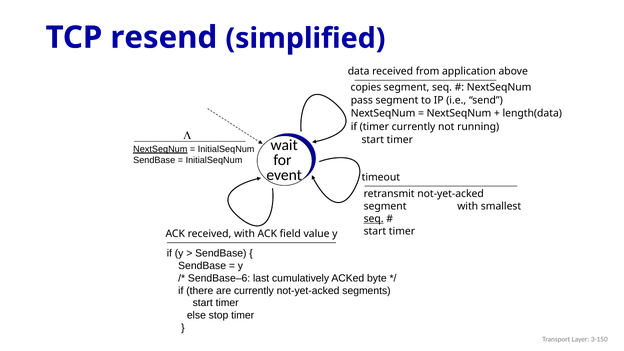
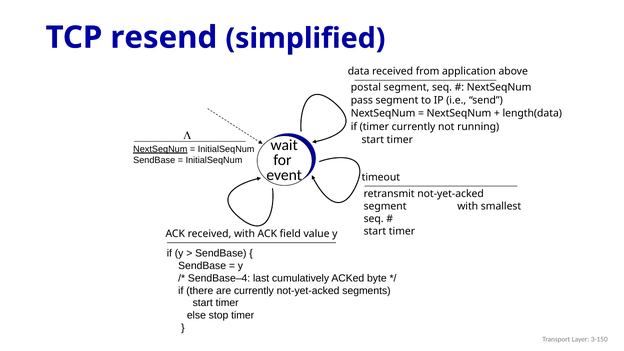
copies: copies -> postal (366, 87)
seq underline: present -> none (374, 219)
SendBase–6: SendBase–6 -> SendBase–4 (219, 278)
